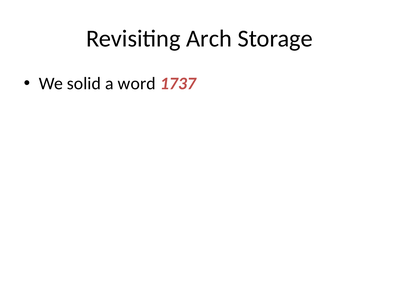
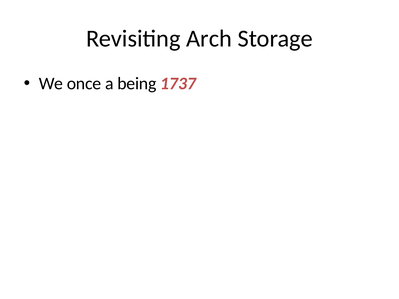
solid: solid -> once (84, 84)
word: word -> being (137, 84)
